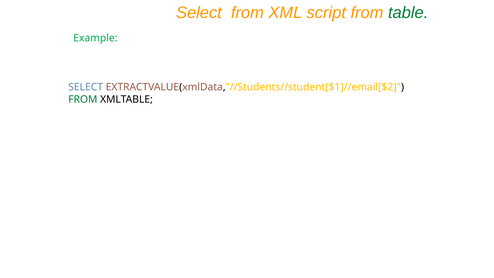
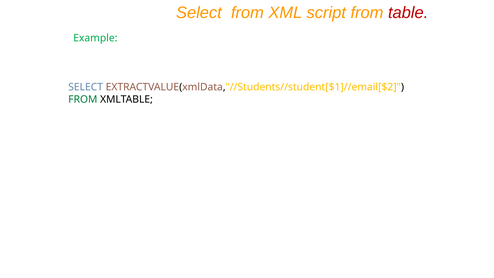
table colour: green -> red (408, 13)
